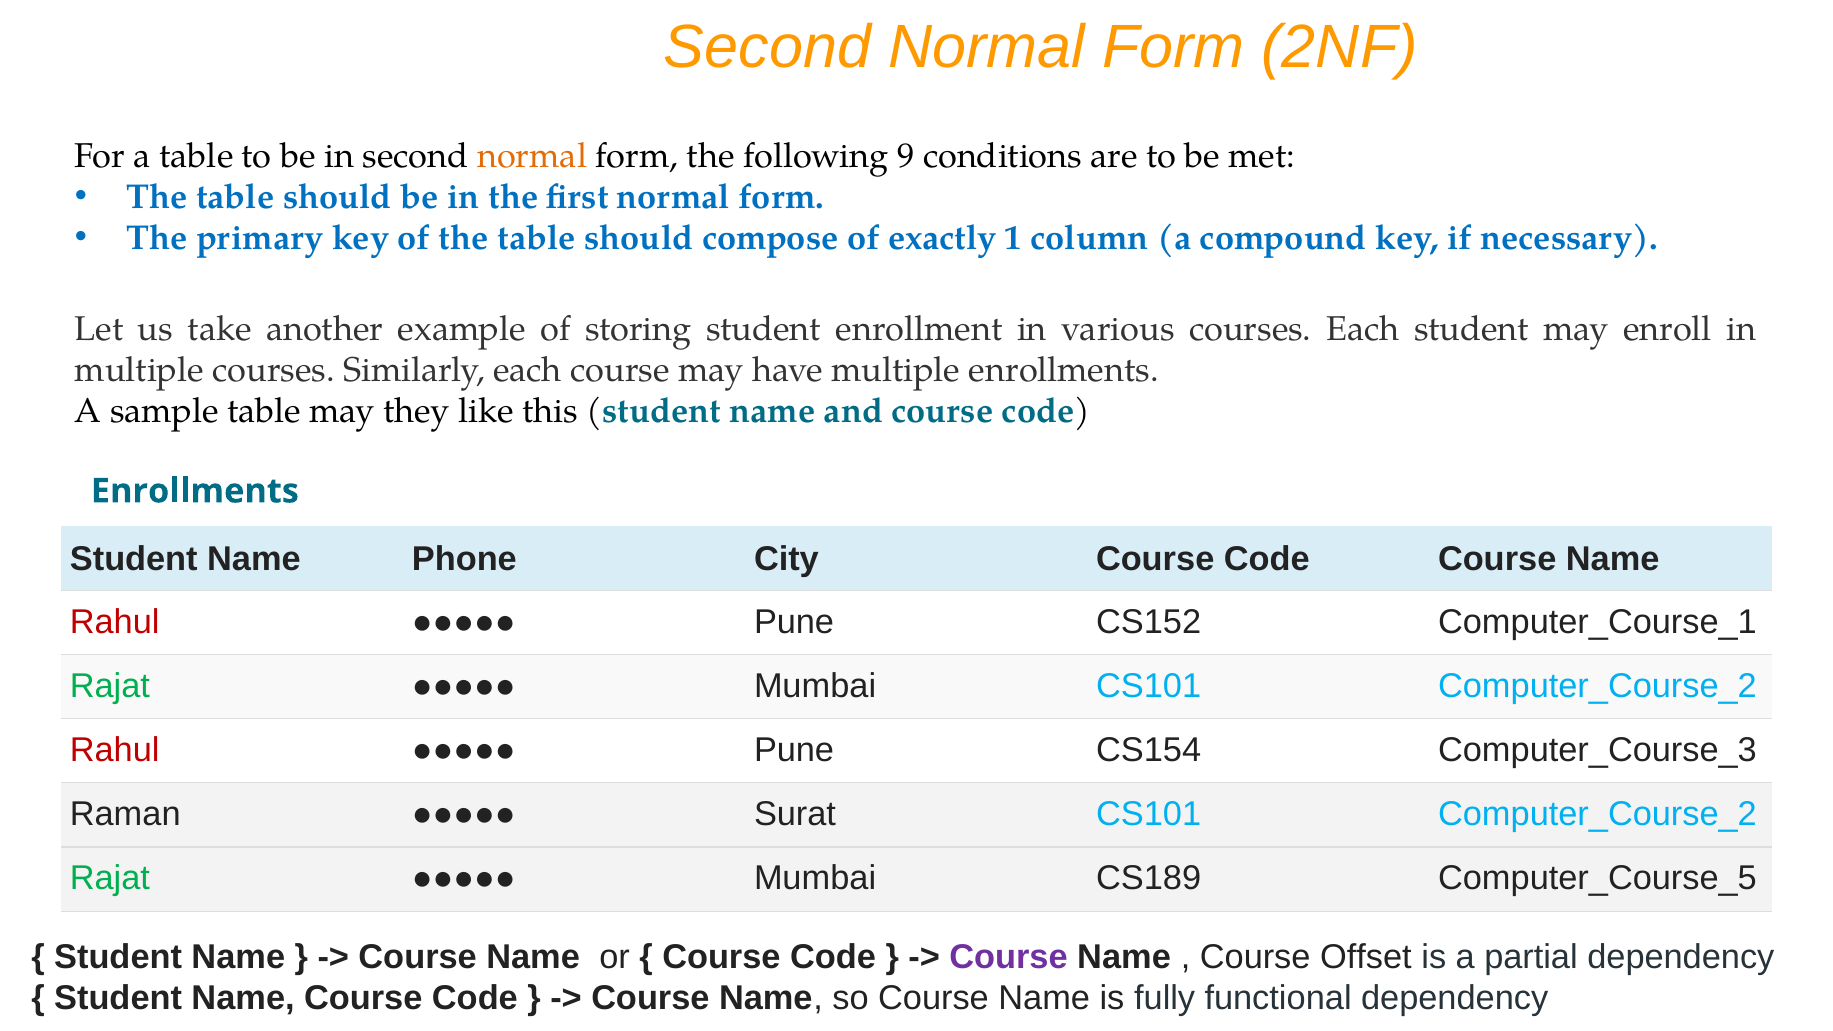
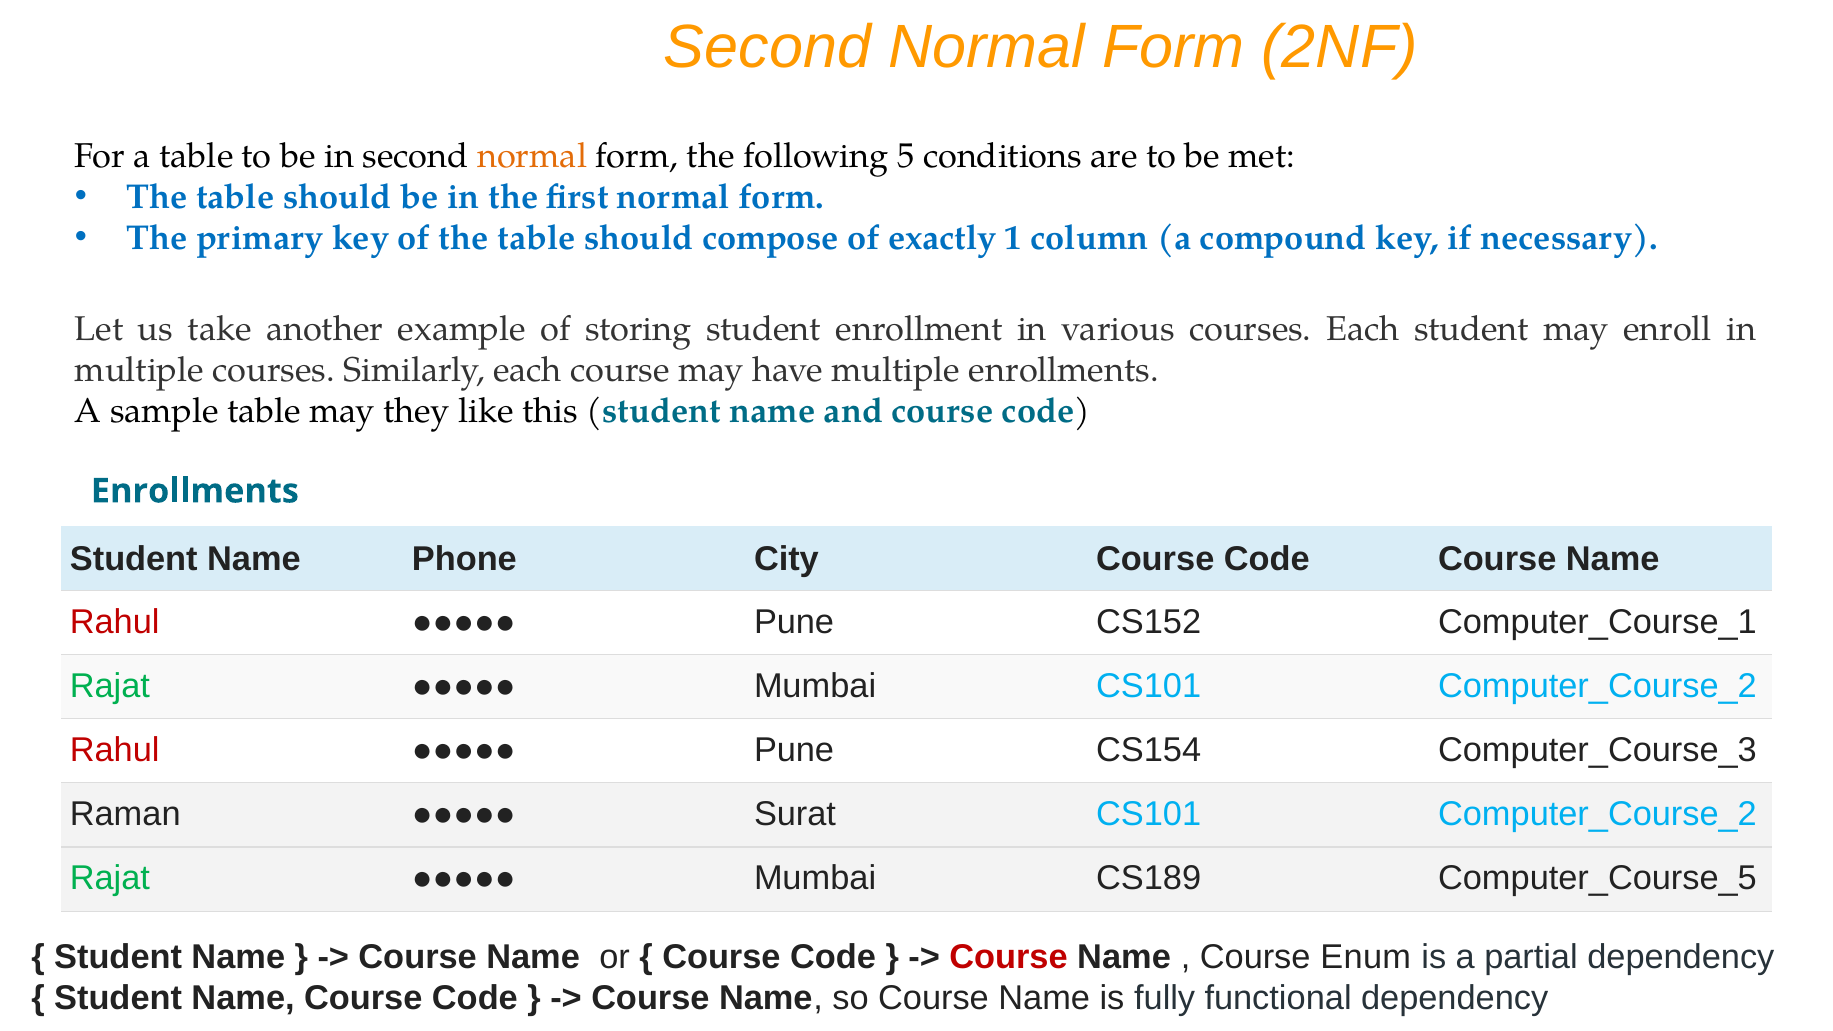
9: 9 -> 5 (906, 156)
Course colour: purple -> red (1009, 957)
Offset: Offset -> Enum (1366, 957)
